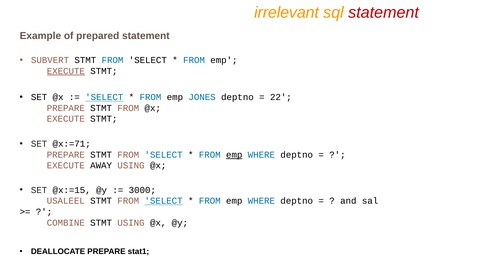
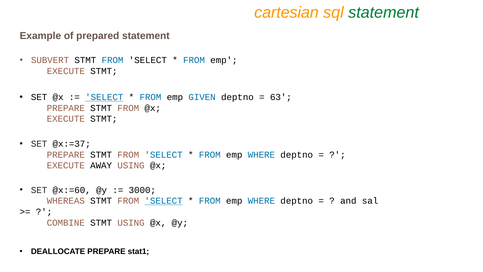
irrelevant: irrelevant -> cartesian (287, 13)
statement colour: red -> green (384, 13)
EXECUTE underline: present -> none (66, 71)
JONES: JONES -> GIVEN (202, 97)
22: 22 -> 63 (281, 97)
@x:=71: @x:=71 -> @x:=37 (72, 144)
emp underline: present -> none (234, 155)
@x:=15: @x:=15 -> @x:=60 (72, 190)
USALEEL: USALEEL -> WHEREAS (66, 201)
